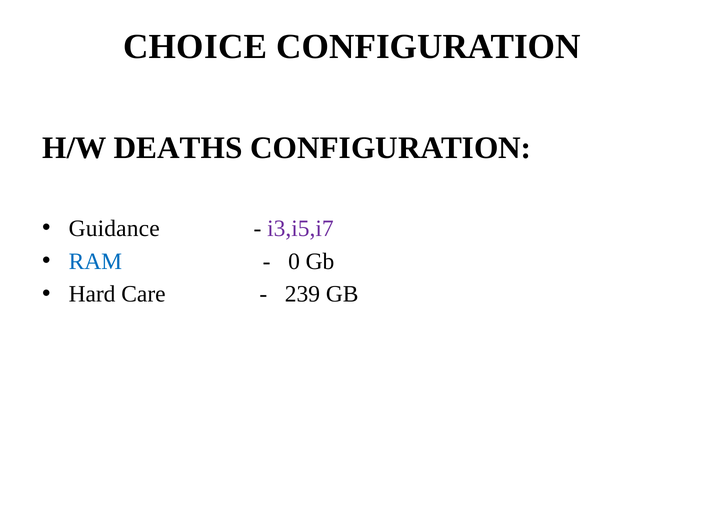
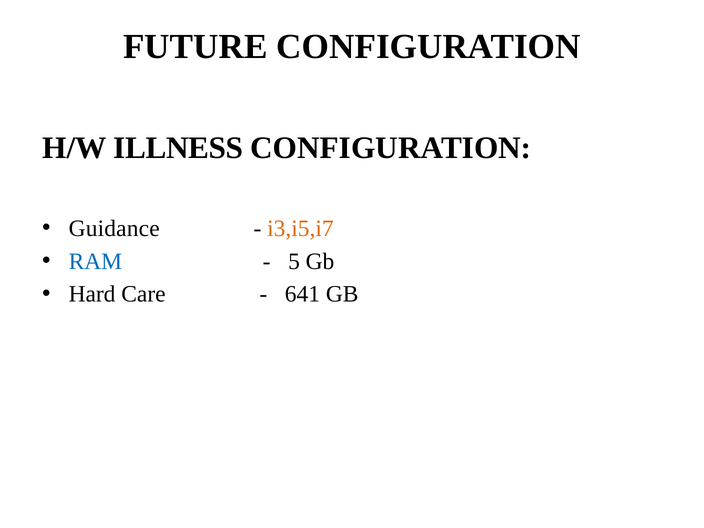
CHOICE: CHOICE -> FUTURE (195, 46)
DEATHS: DEATHS -> ILLNESS (178, 148)
i3,i5,i7 colour: purple -> orange (300, 229)
0: 0 -> 5 (294, 261)
239: 239 -> 641 (302, 294)
